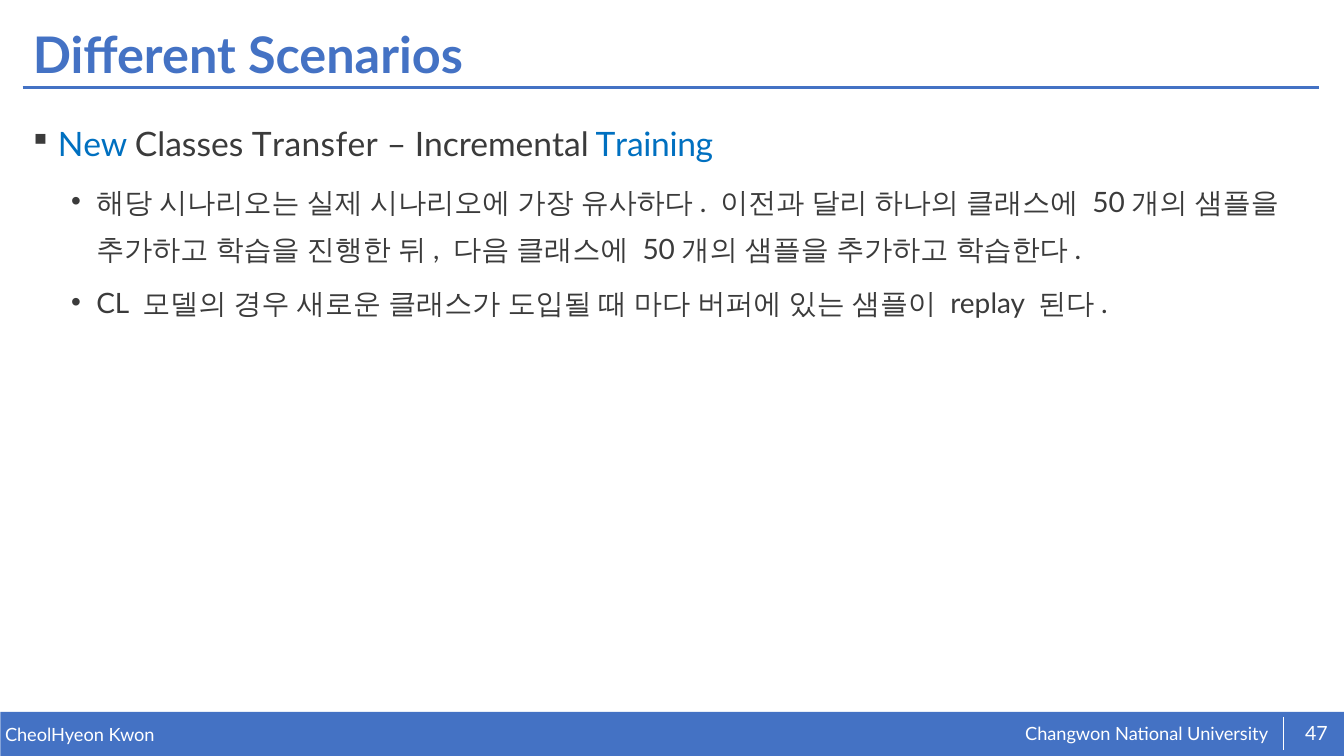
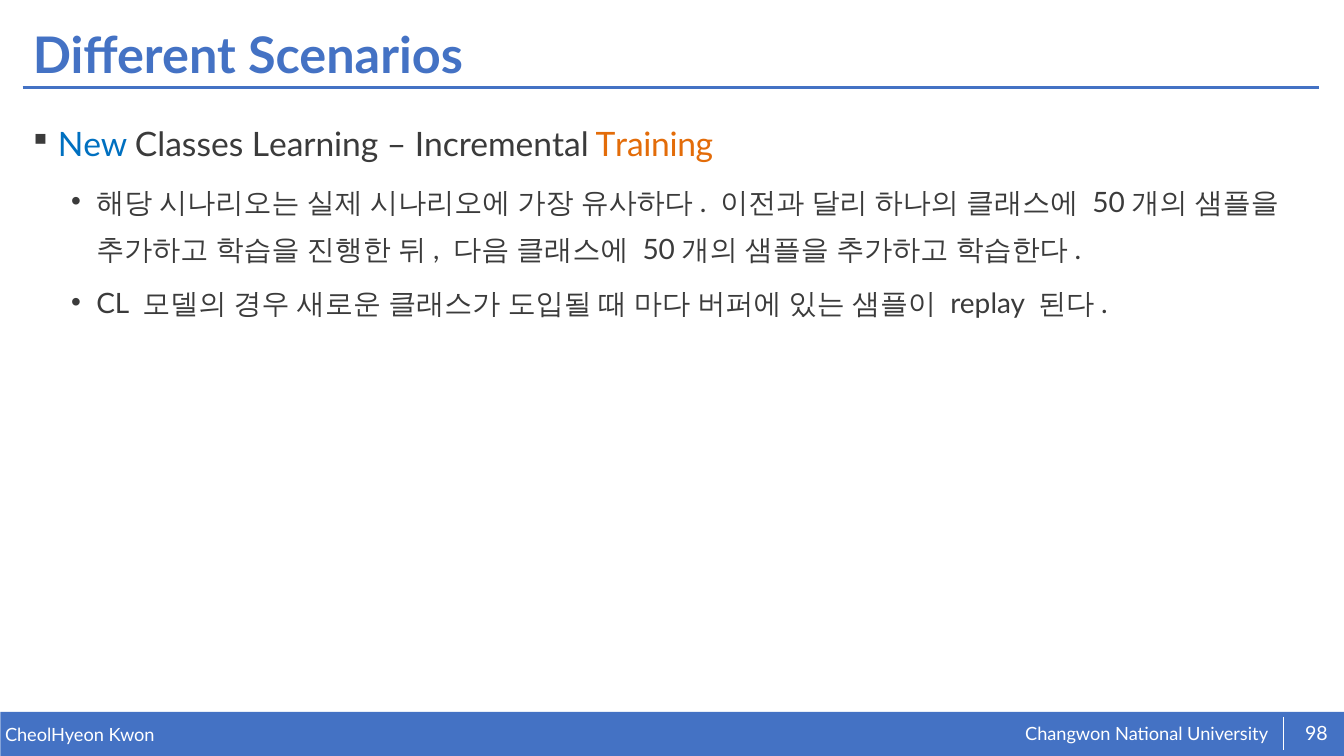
Transfer: Transfer -> Learning (315, 146)
Training colour: blue -> orange (654, 146)
47: 47 -> 98 (1316, 734)
